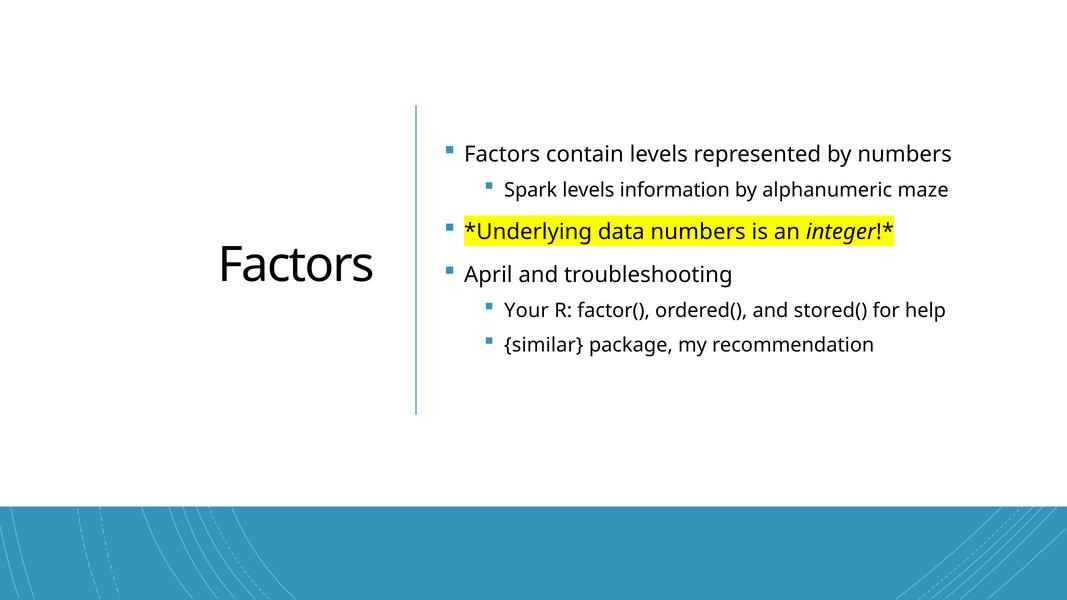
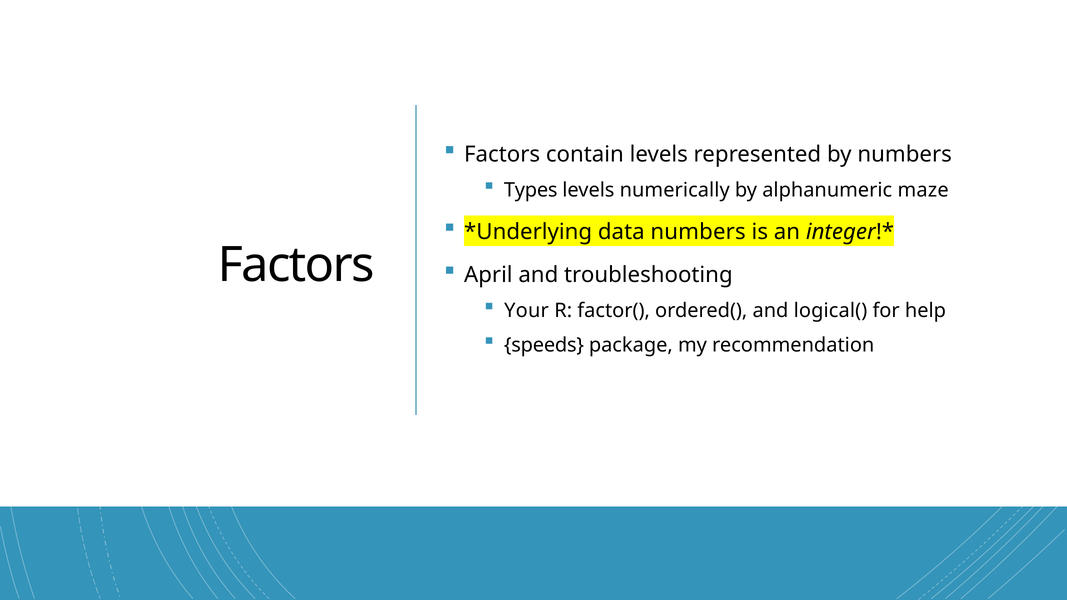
Spark: Spark -> Types (531, 190)
information: information -> numerically (675, 190)
stored(: stored( -> logical( (830, 311)
similar: similar -> speeds (544, 345)
